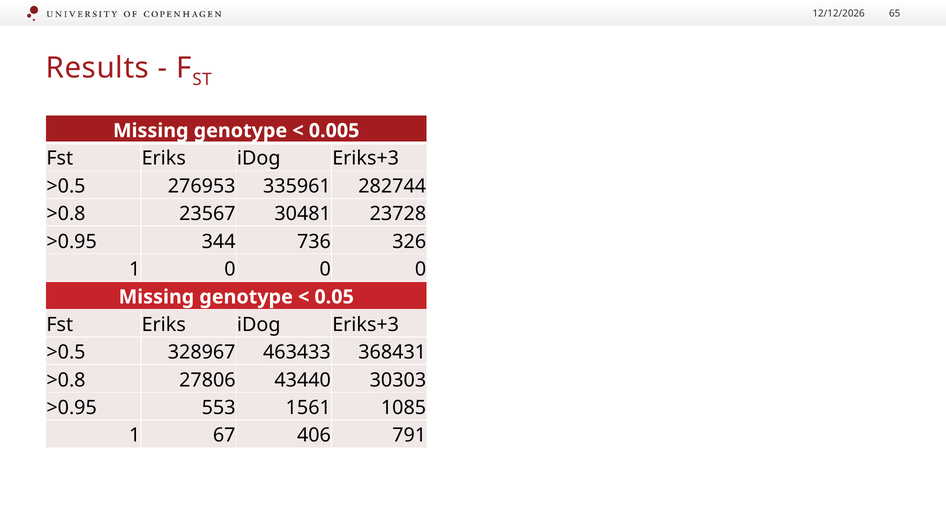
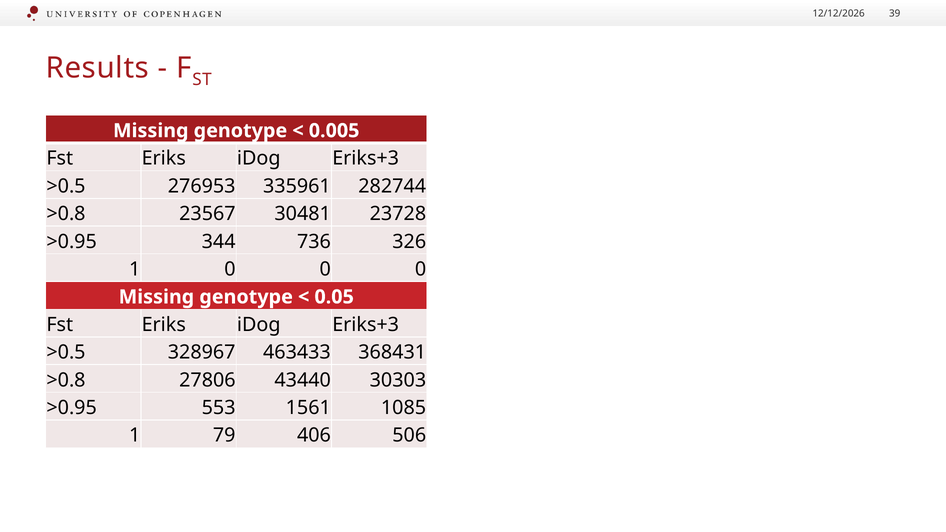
65: 65 -> 39 (895, 14)
67: 67 -> 79 (224, 436)
791: 791 -> 506 (409, 436)
